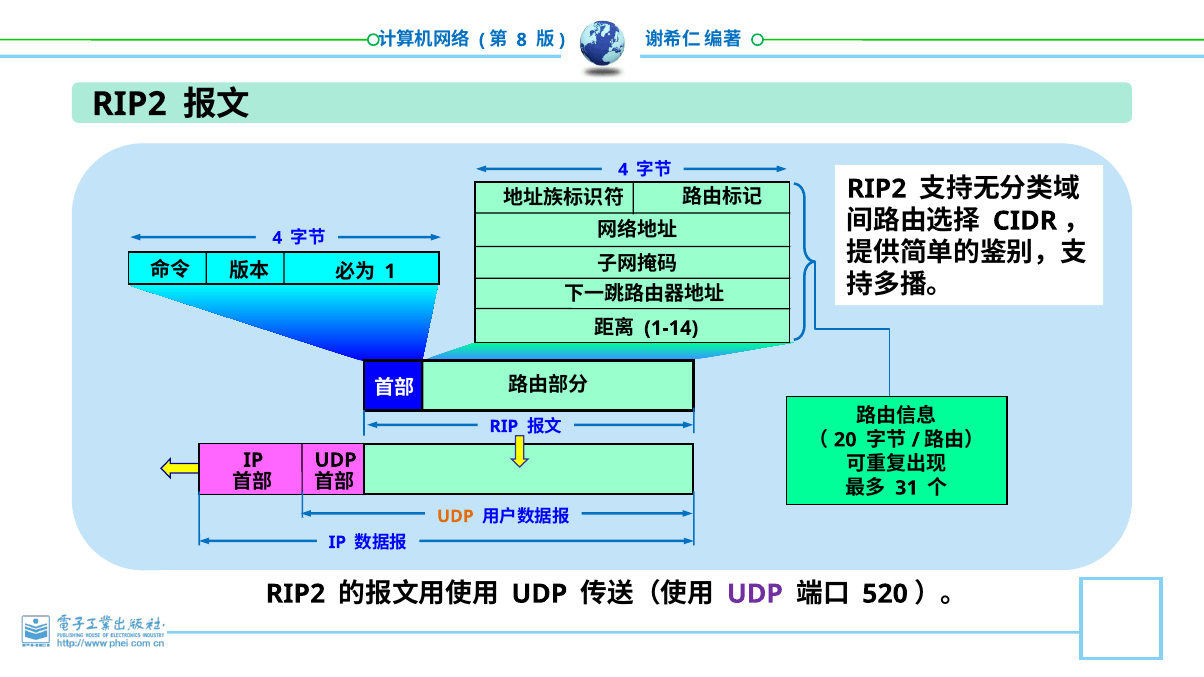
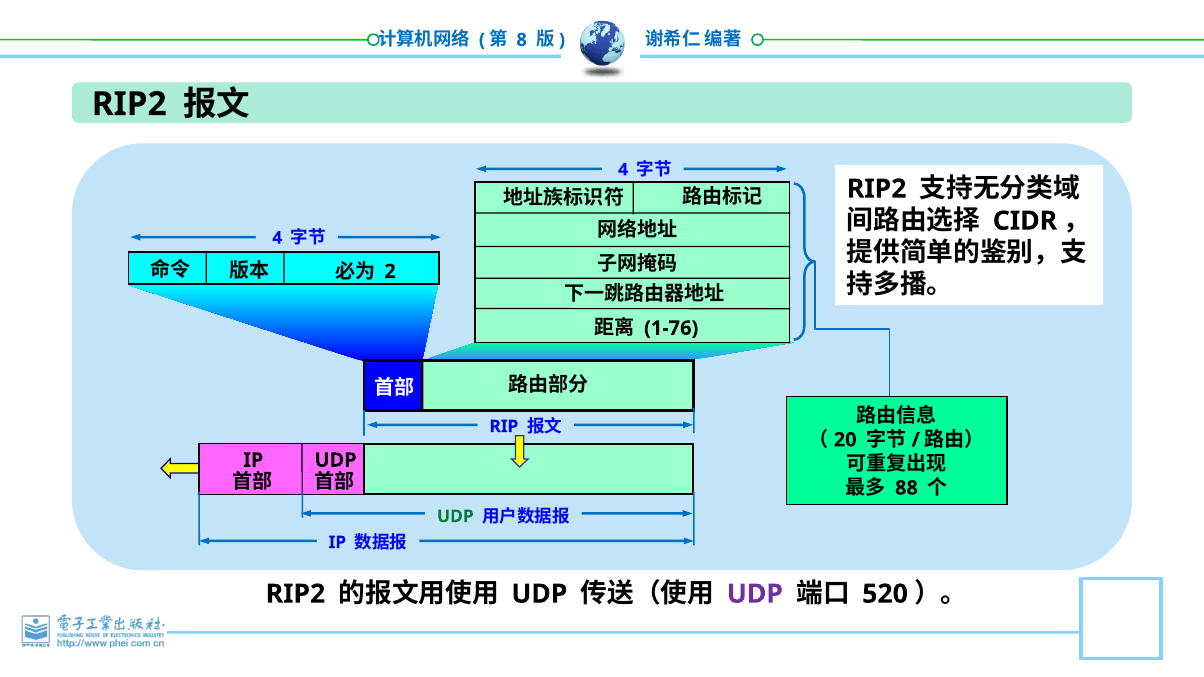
1: 1 -> 2 (390, 272)
1-14: 1-14 -> 1-76 (671, 328)
31: 31 -> 88 (906, 488)
UDP colour: orange -> green (455, 517)
